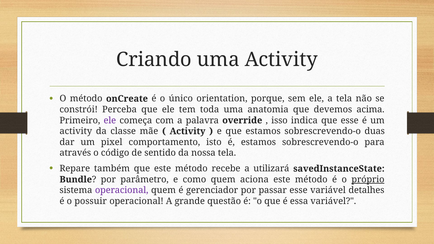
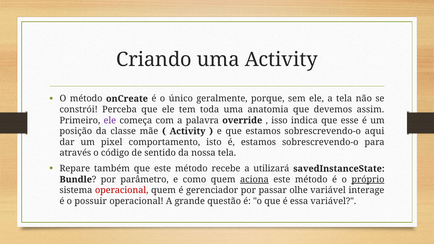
orientation: orientation -> geralmente (222, 99)
acima: acima -> assim (370, 110)
activity: activity -> posição (76, 131)
duas: duas -> aqui (375, 131)
aciona underline: none -> present (254, 180)
operacional colour: purple -> red (122, 190)
passar esse: esse -> olhe (299, 190)
detalhes: detalhes -> interage (366, 190)
